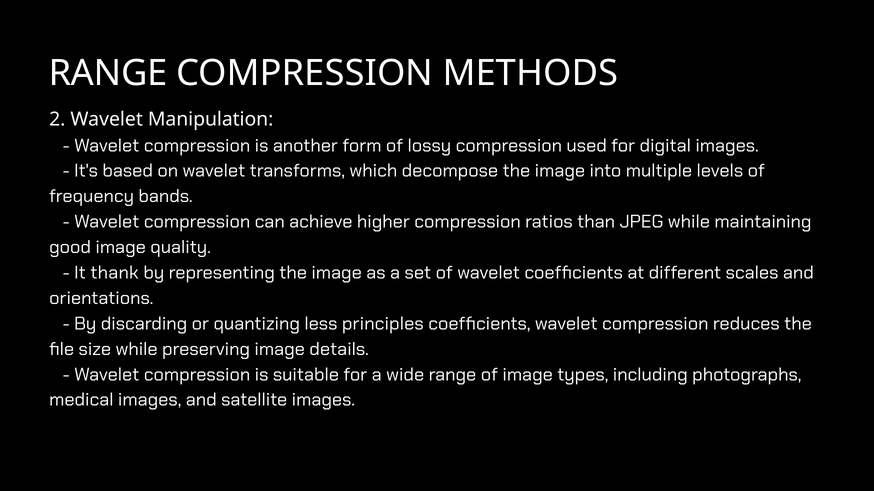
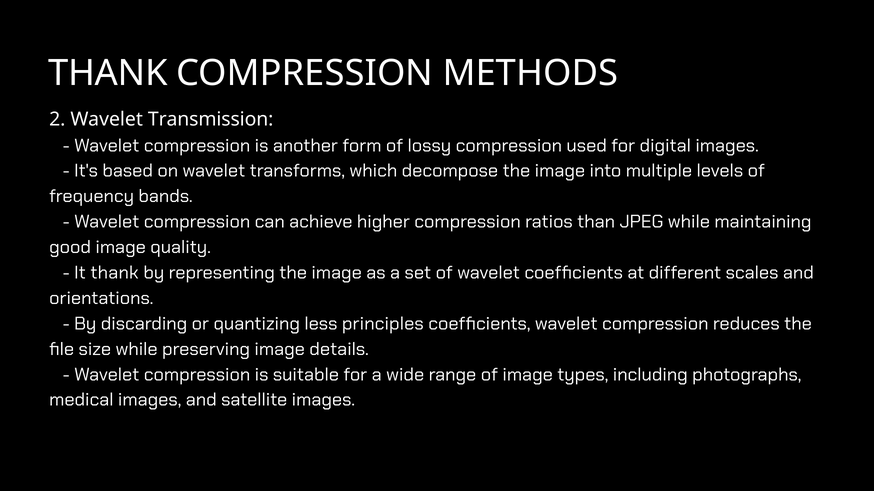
RANGE: RANGE -> THANK (108, 73)
Manipulation: Manipulation -> Transmission (211, 120)
